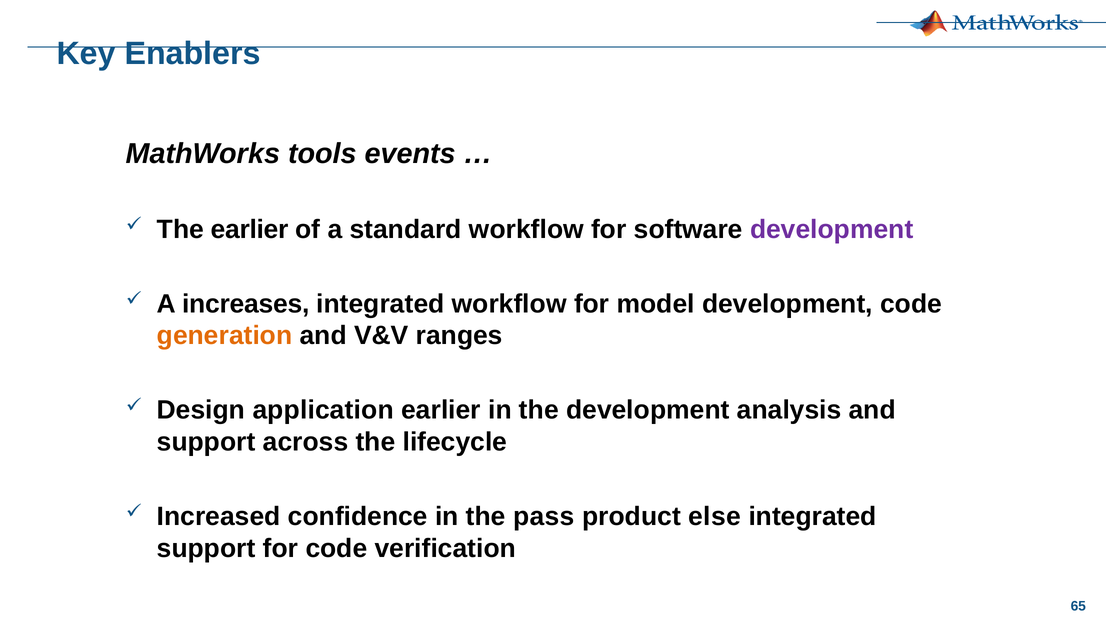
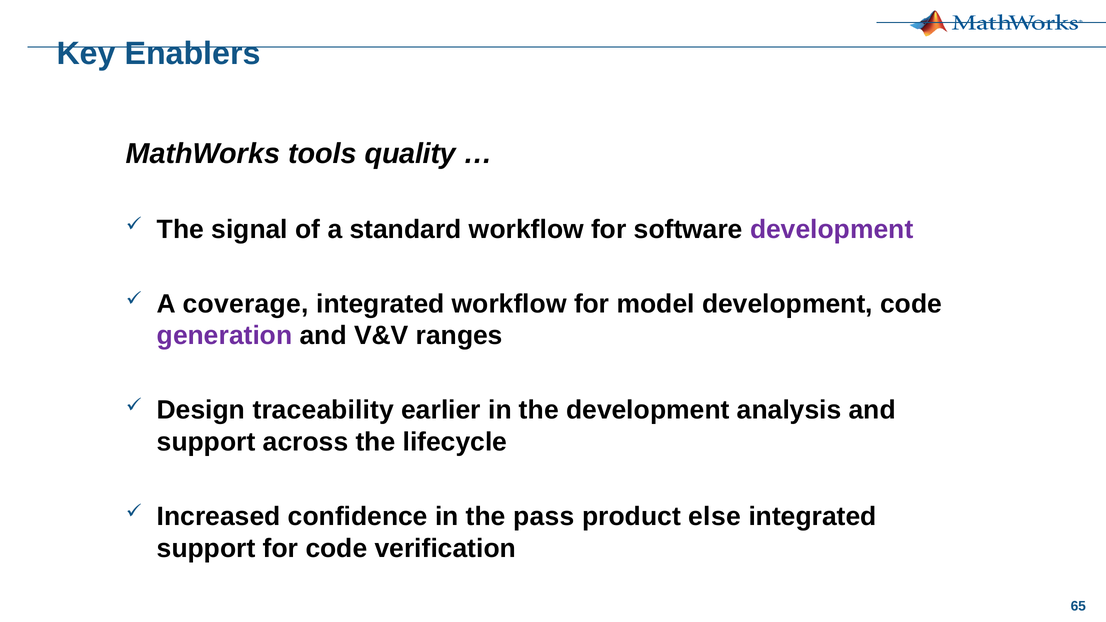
events: events -> quality (410, 154)
The earlier: earlier -> signal (250, 229)
increases: increases -> coverage (246, 304)
generation colour: orange -> purple (225, 336)
application: application -> traceability (323, 410)
